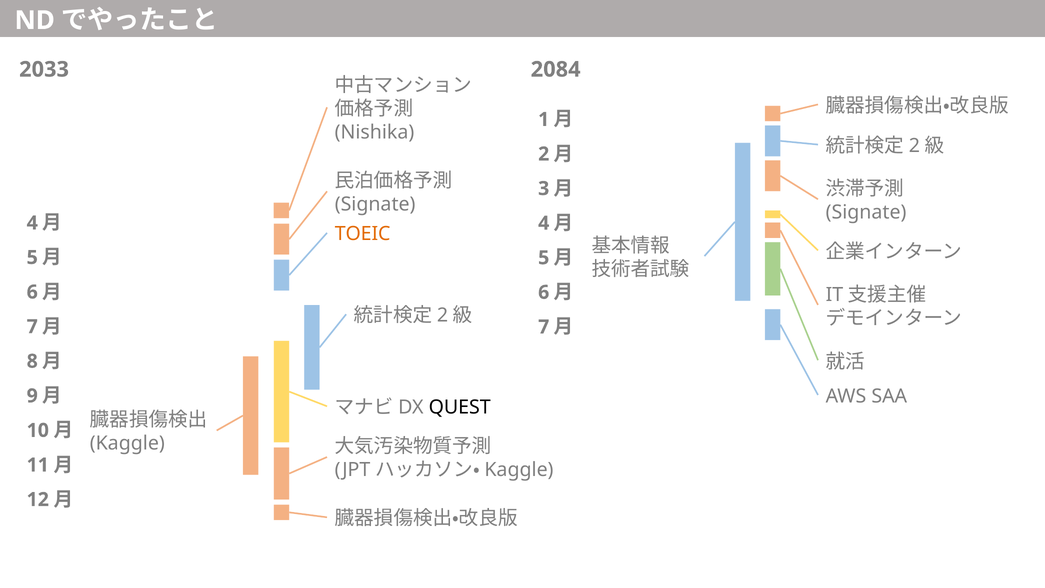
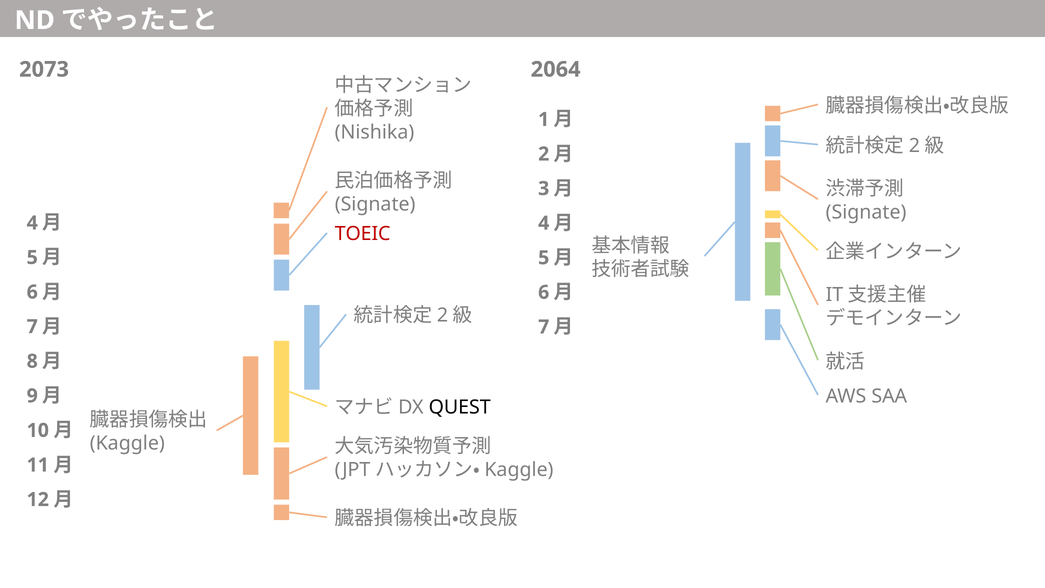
2033: 2033 -> 2073 (44, 69)
2084: 2084 -> 2064 (556, 69)
TOEIC colour: orange -> red (363, 234)
